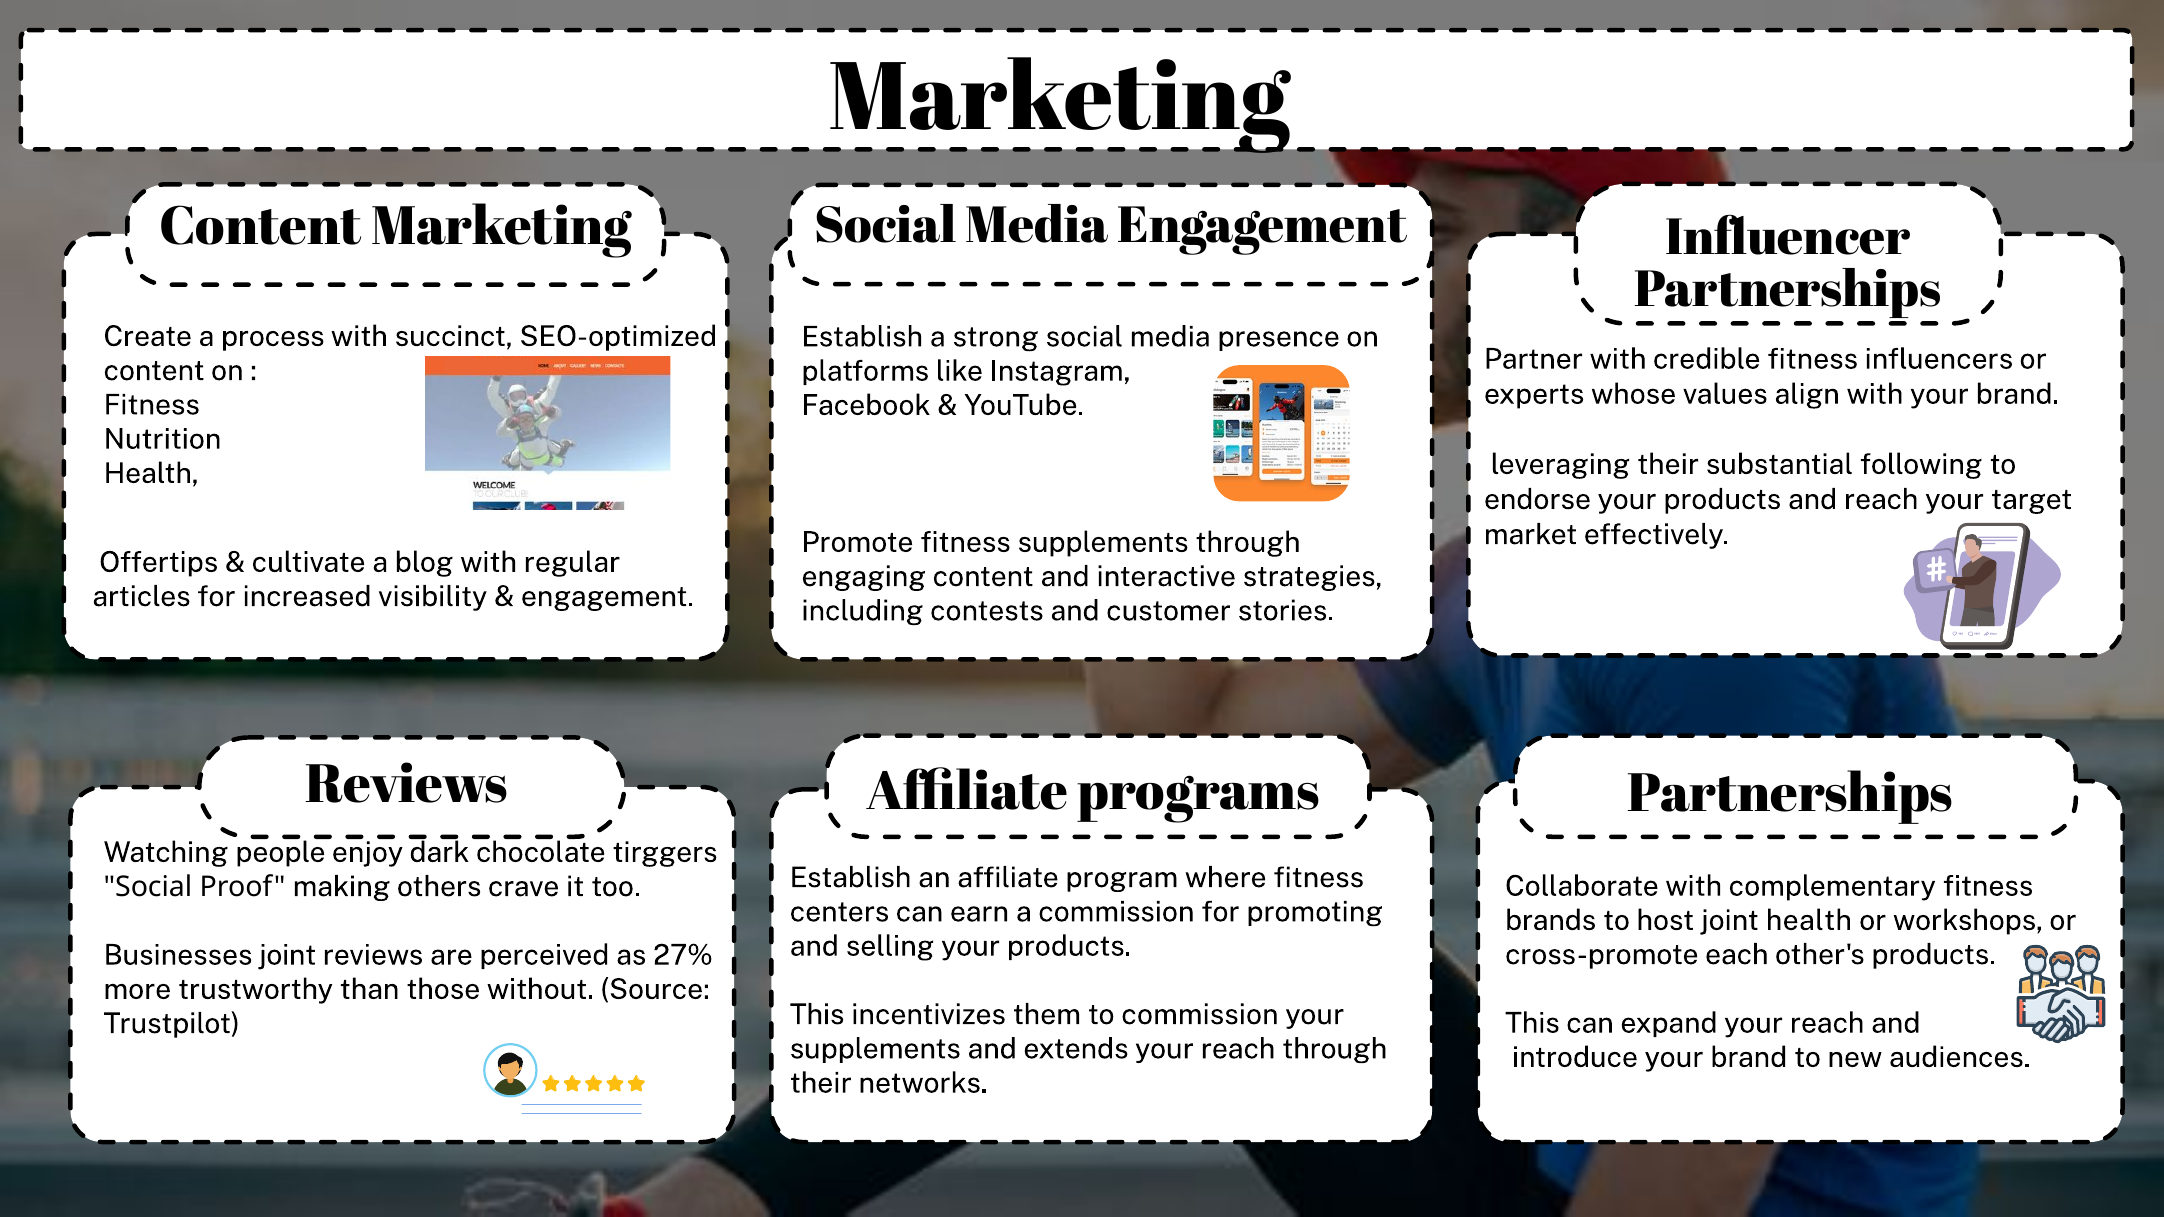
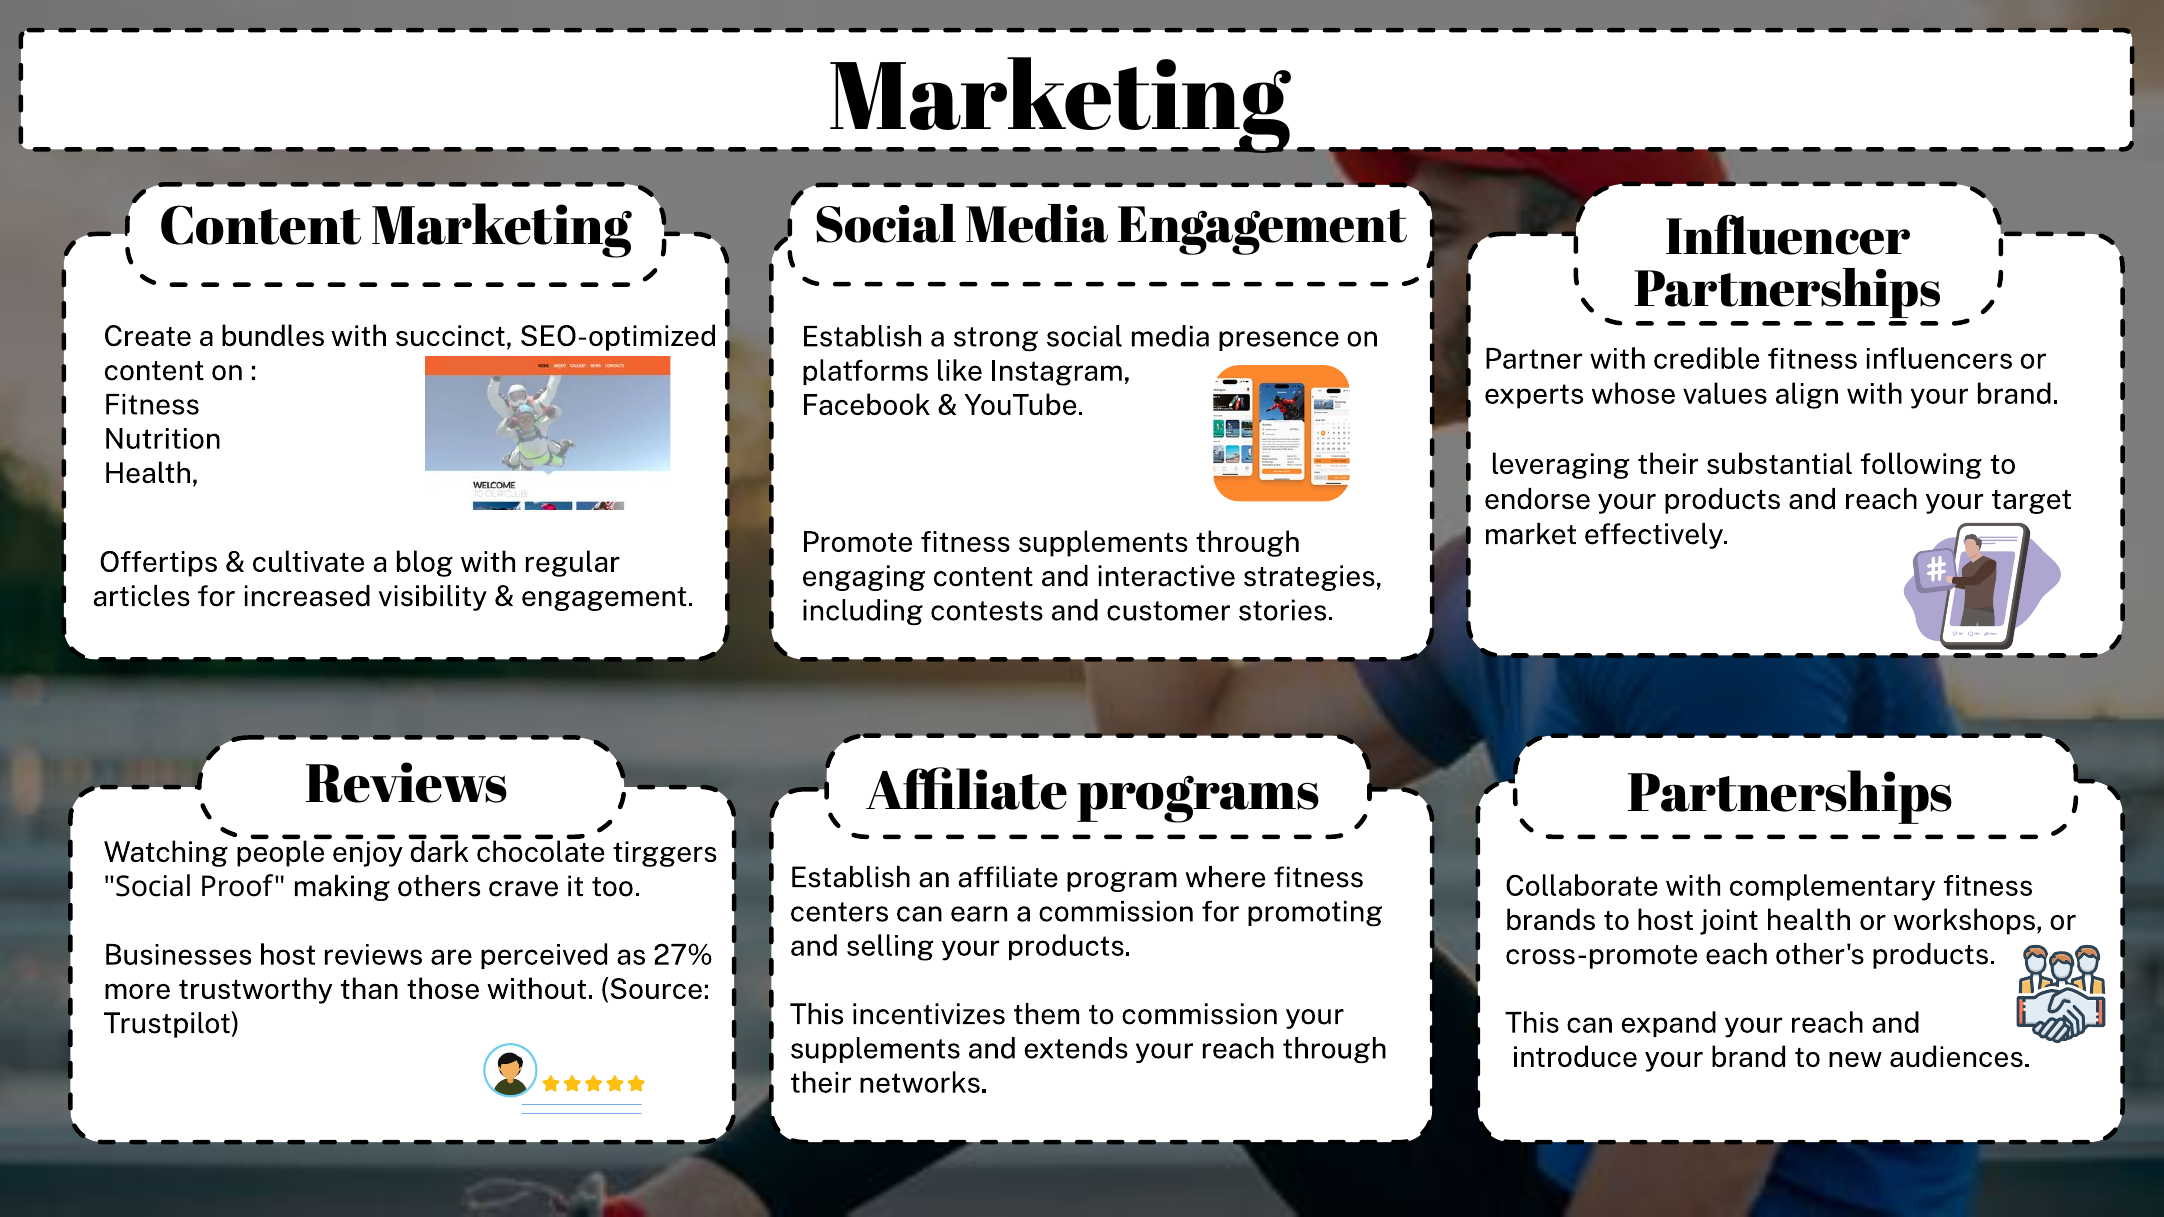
process: process -> bundles (273, 337)
Businesses joint: joint -> host (288, 955)
